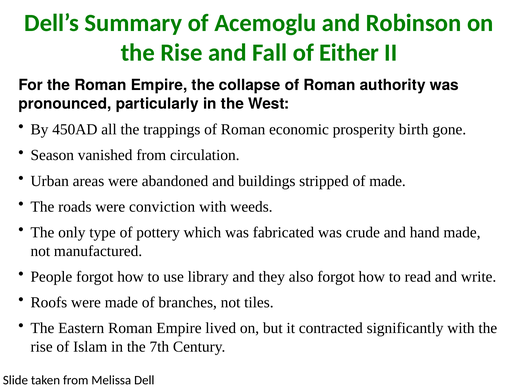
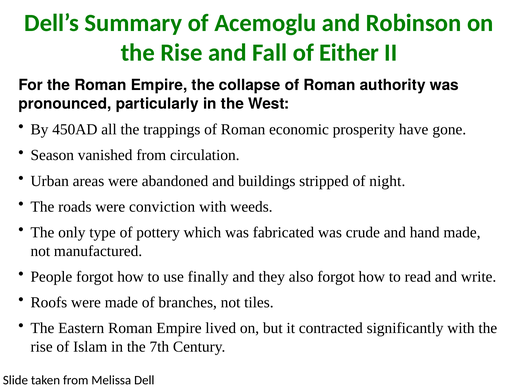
birth: birth -> have (414, 129)
of made: made -> night (387, 181)
library: library -> finally (208, 276)
